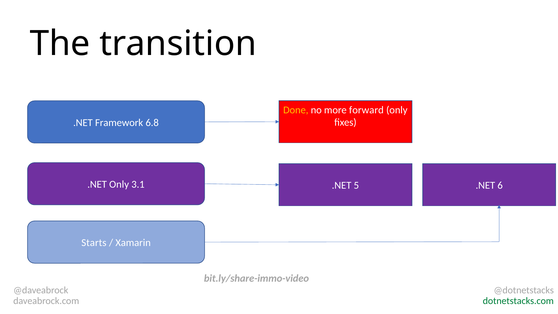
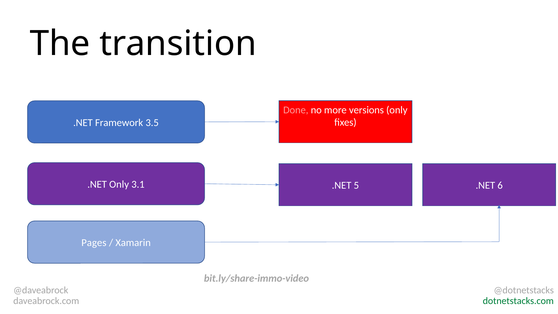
Done colour: yellow -> pink (296, 110)
forward: forward -> versions (366, 110)
6.8: 6.8 -> 3.5 (152, 123)
Starts: Starts -> Pages (94, 243)
